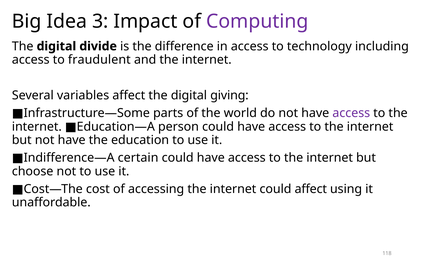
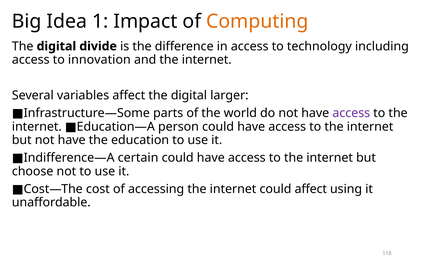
3: 3 -> 1 (100, 21)
Computing colour: purple -> orange (257, 21)
fraudulent: fraudulent -> innovation (99, 60)
giving: giving -> larger (229, 95)
